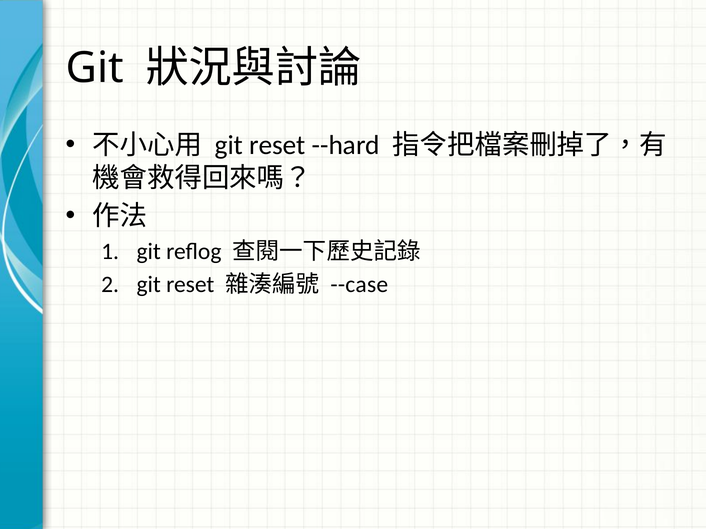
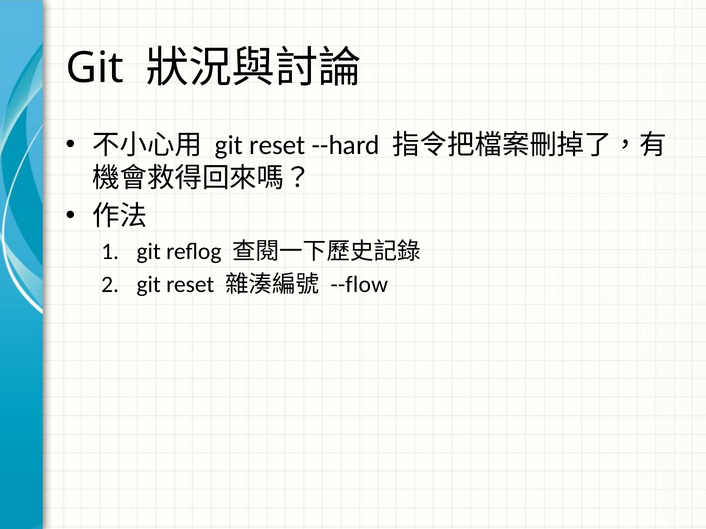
--case: --case -> --flow (359, 285)
